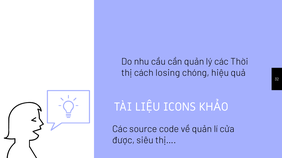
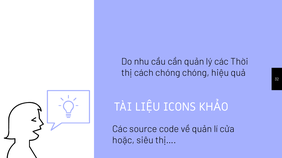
cách losing: losing -> chóng (168, 73)
được: được -> hoặc (124, 141)
